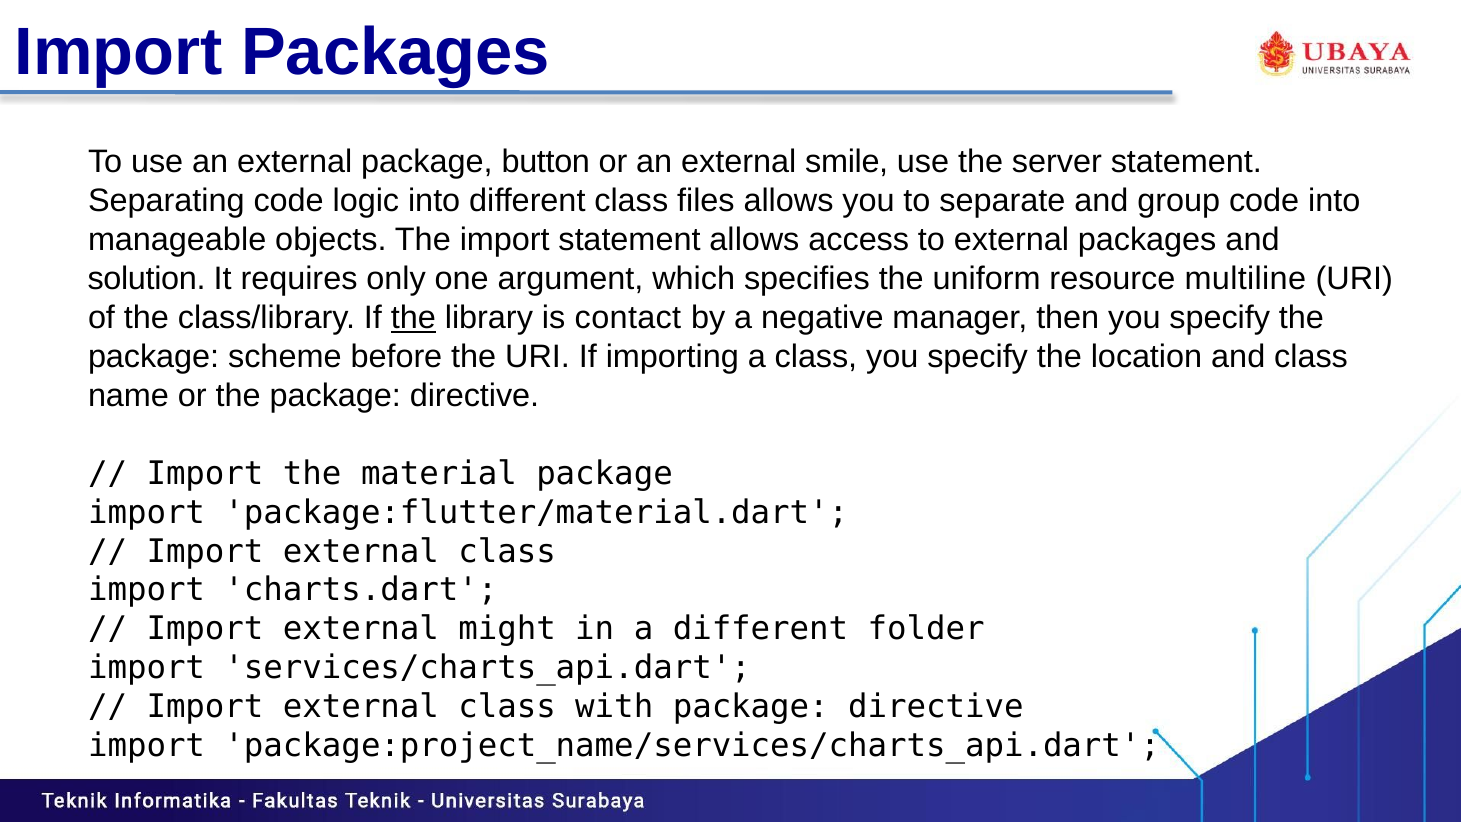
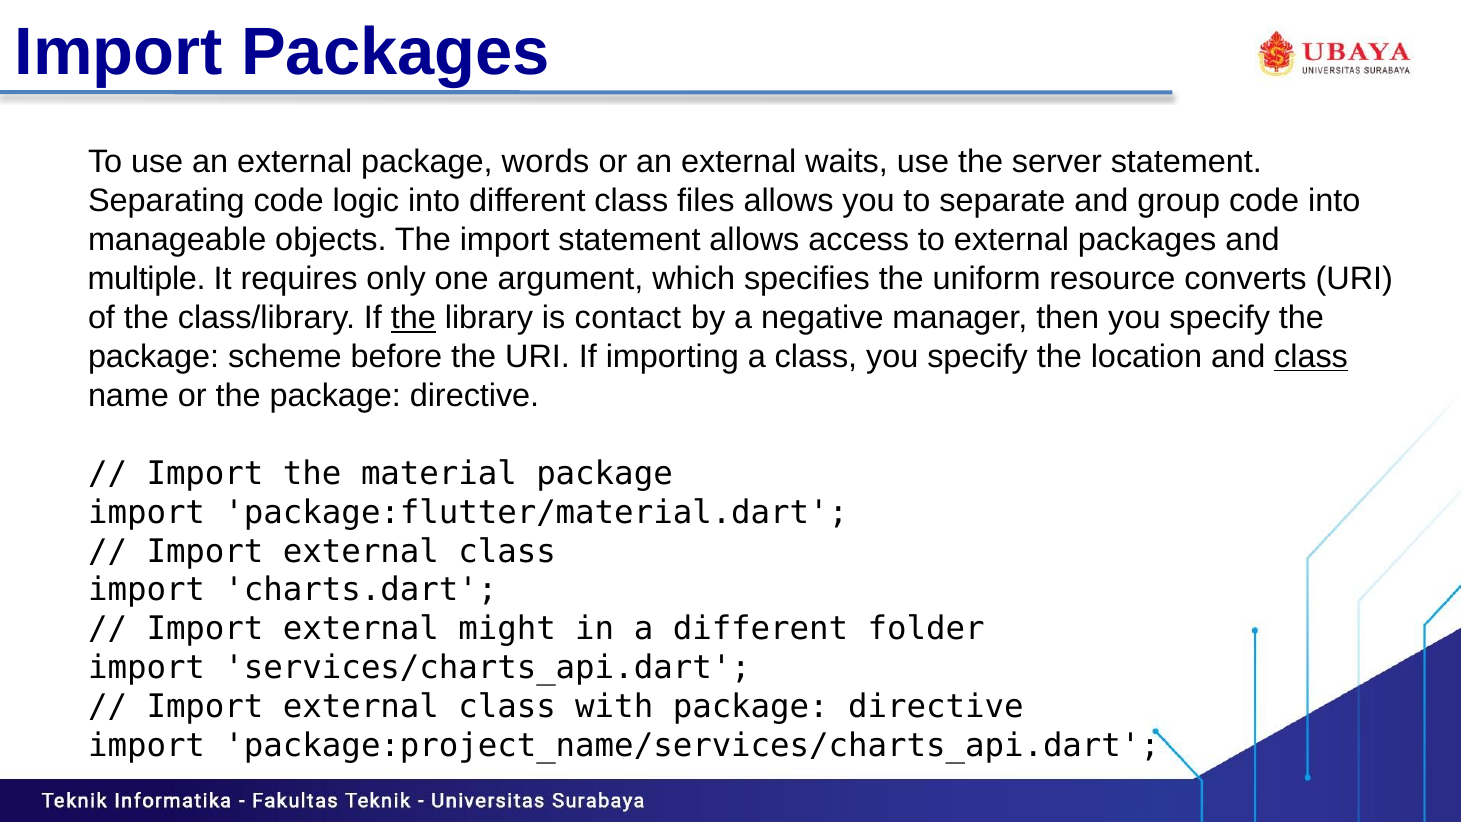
button: button -> words (545, 162)
smile: smile -> waits (847, 162)
solution: solution -> multiple (147, 279)
multiline: multiline -> converts (1246, 279)
class underline: none -> present (1311, 357)
